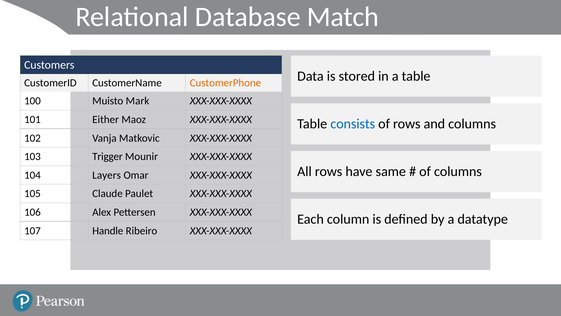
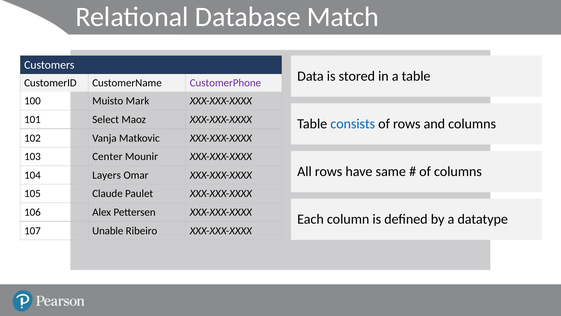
CustomerPhone colour: orange -> purple (225, 83)
Either: Either -> Select (106, 119)
Trigger: Trigger -> Center (107, 156)
Handle: Handle -> Unable (108, 230)
